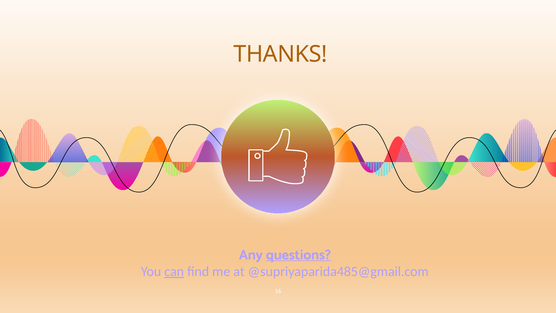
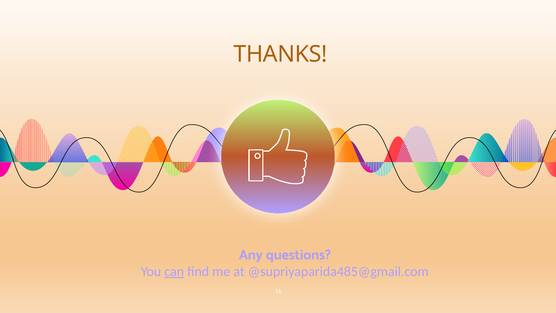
questions underline: present -> none (298, 255)
